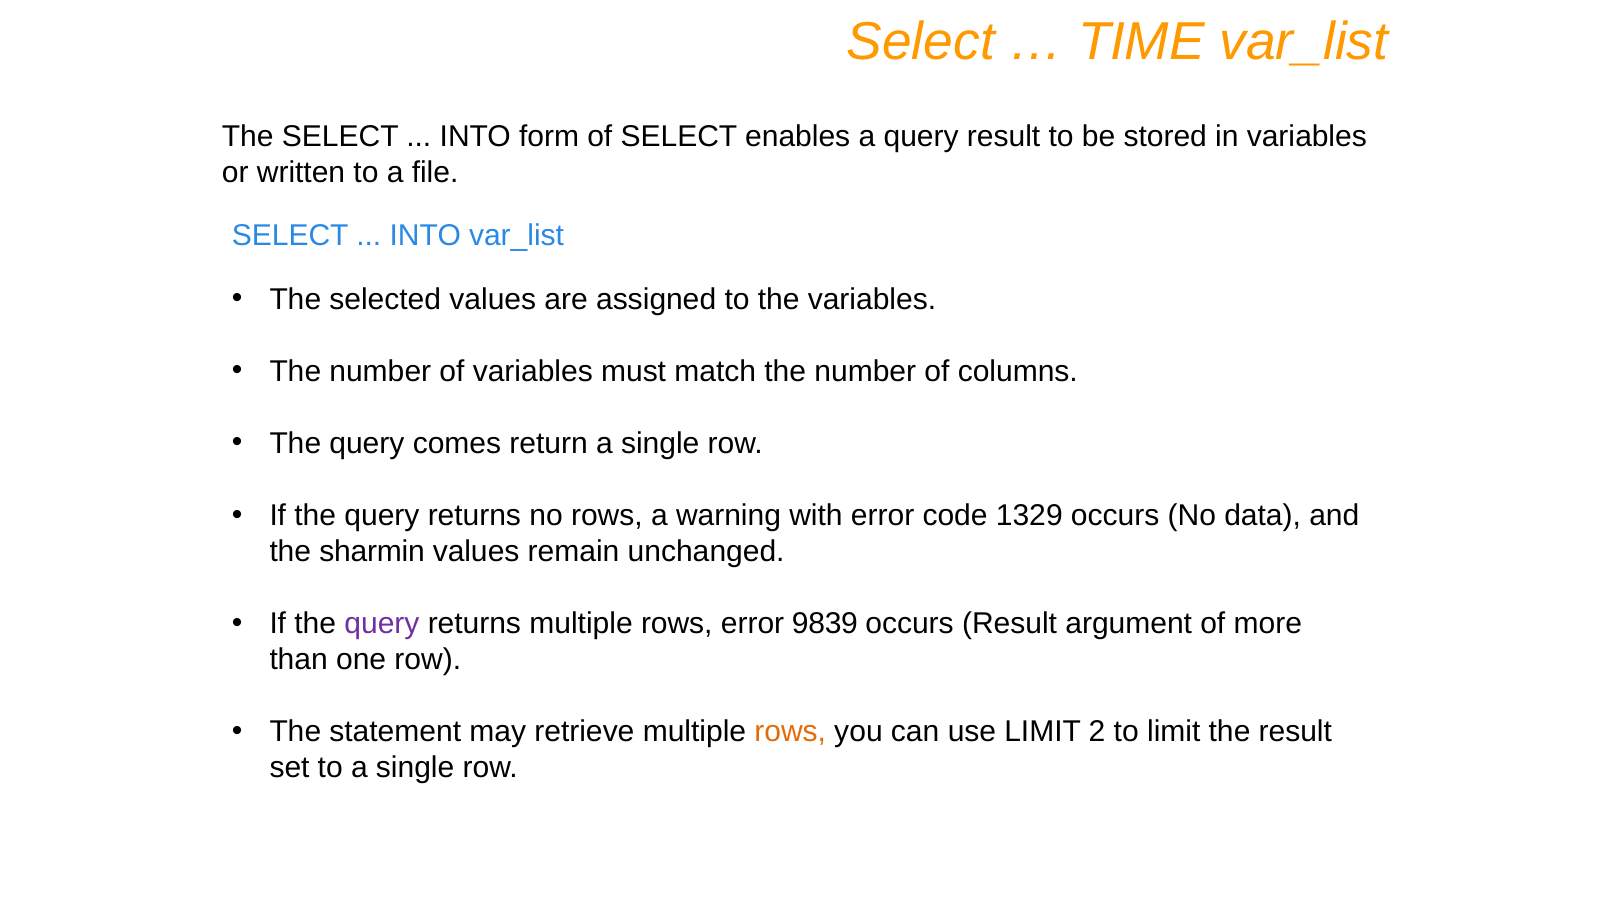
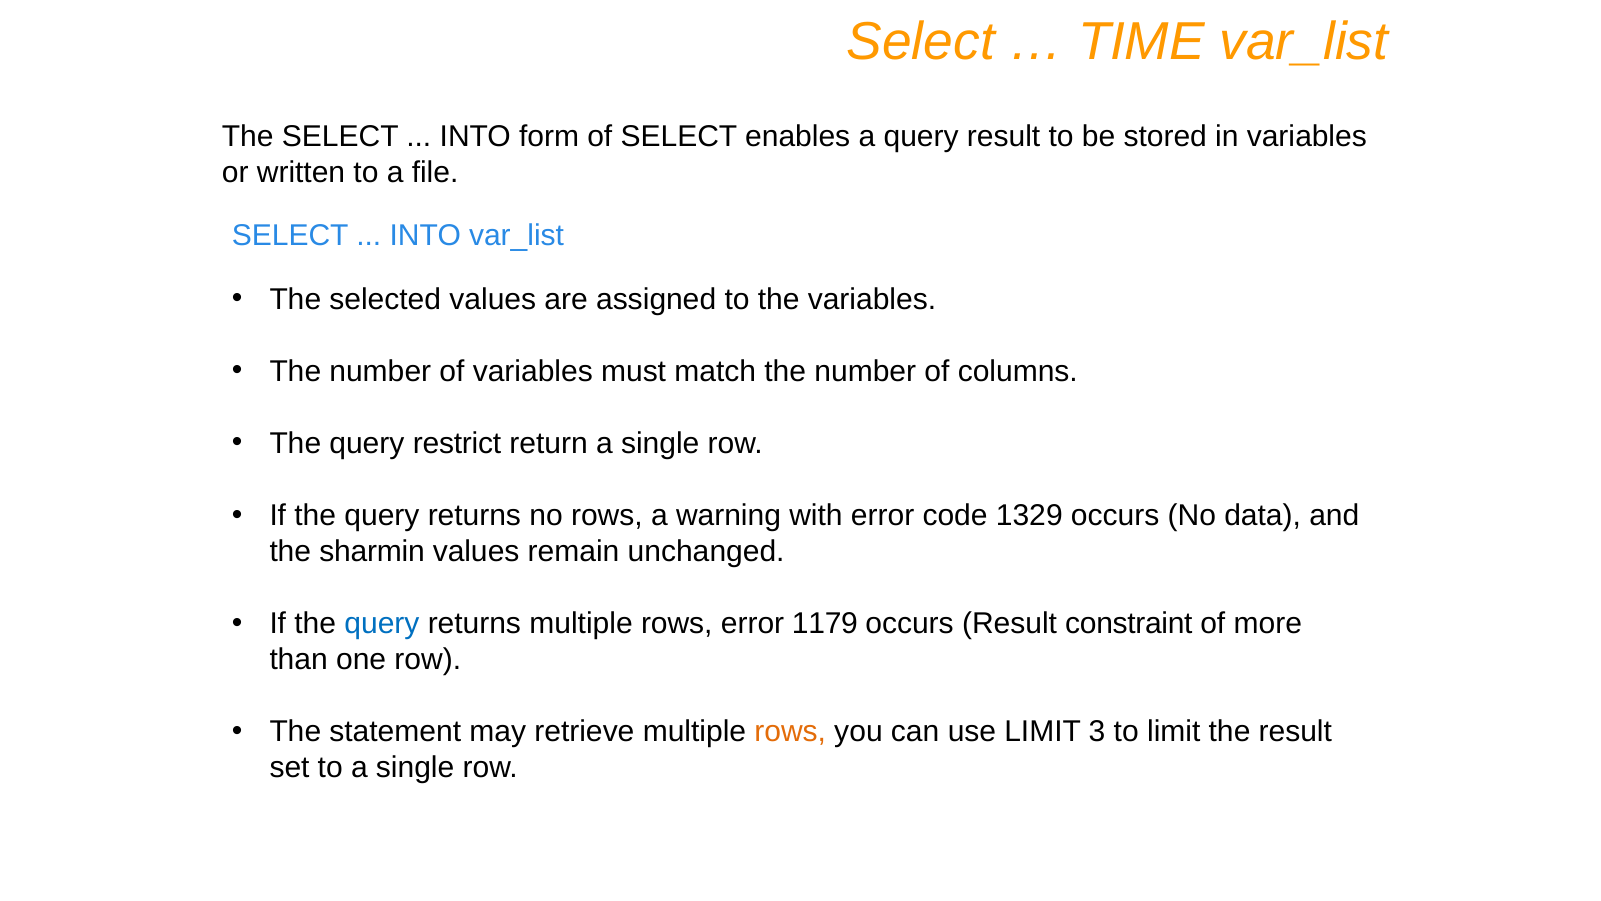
comes: comes -> restrict (457, 443)
query colour: purple -> blue (382, 624)
9839: 9839 -> 1179 (825, 624)
argument: argument -> constraint (1129, 624)
2: 2 -> 3 (1097, 732)
